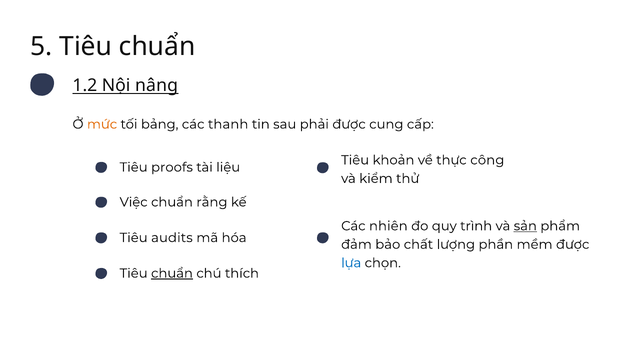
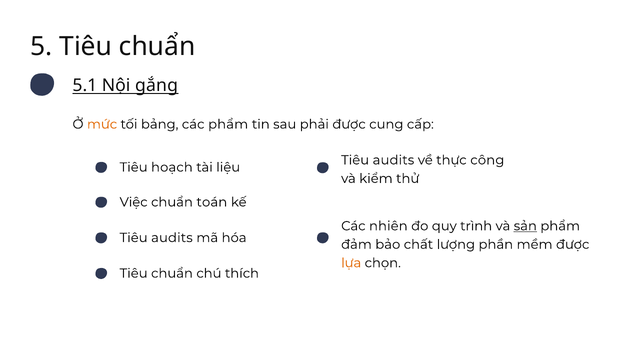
1.2: 1.2 -> 5.1 (85, 85)
nâng: nâng -> gắng (157, 85)
các thanh: thanh -> phẩm (228, 124)
khoản: khoản -> audits (393, 160)
proofs: proofs -> hoạch (172, 168)
rằng: rằng -> toán (212, 202)
lựa colour: blue -> orange (351, 263)
chuẩn underline: present -> none (172, 274)
